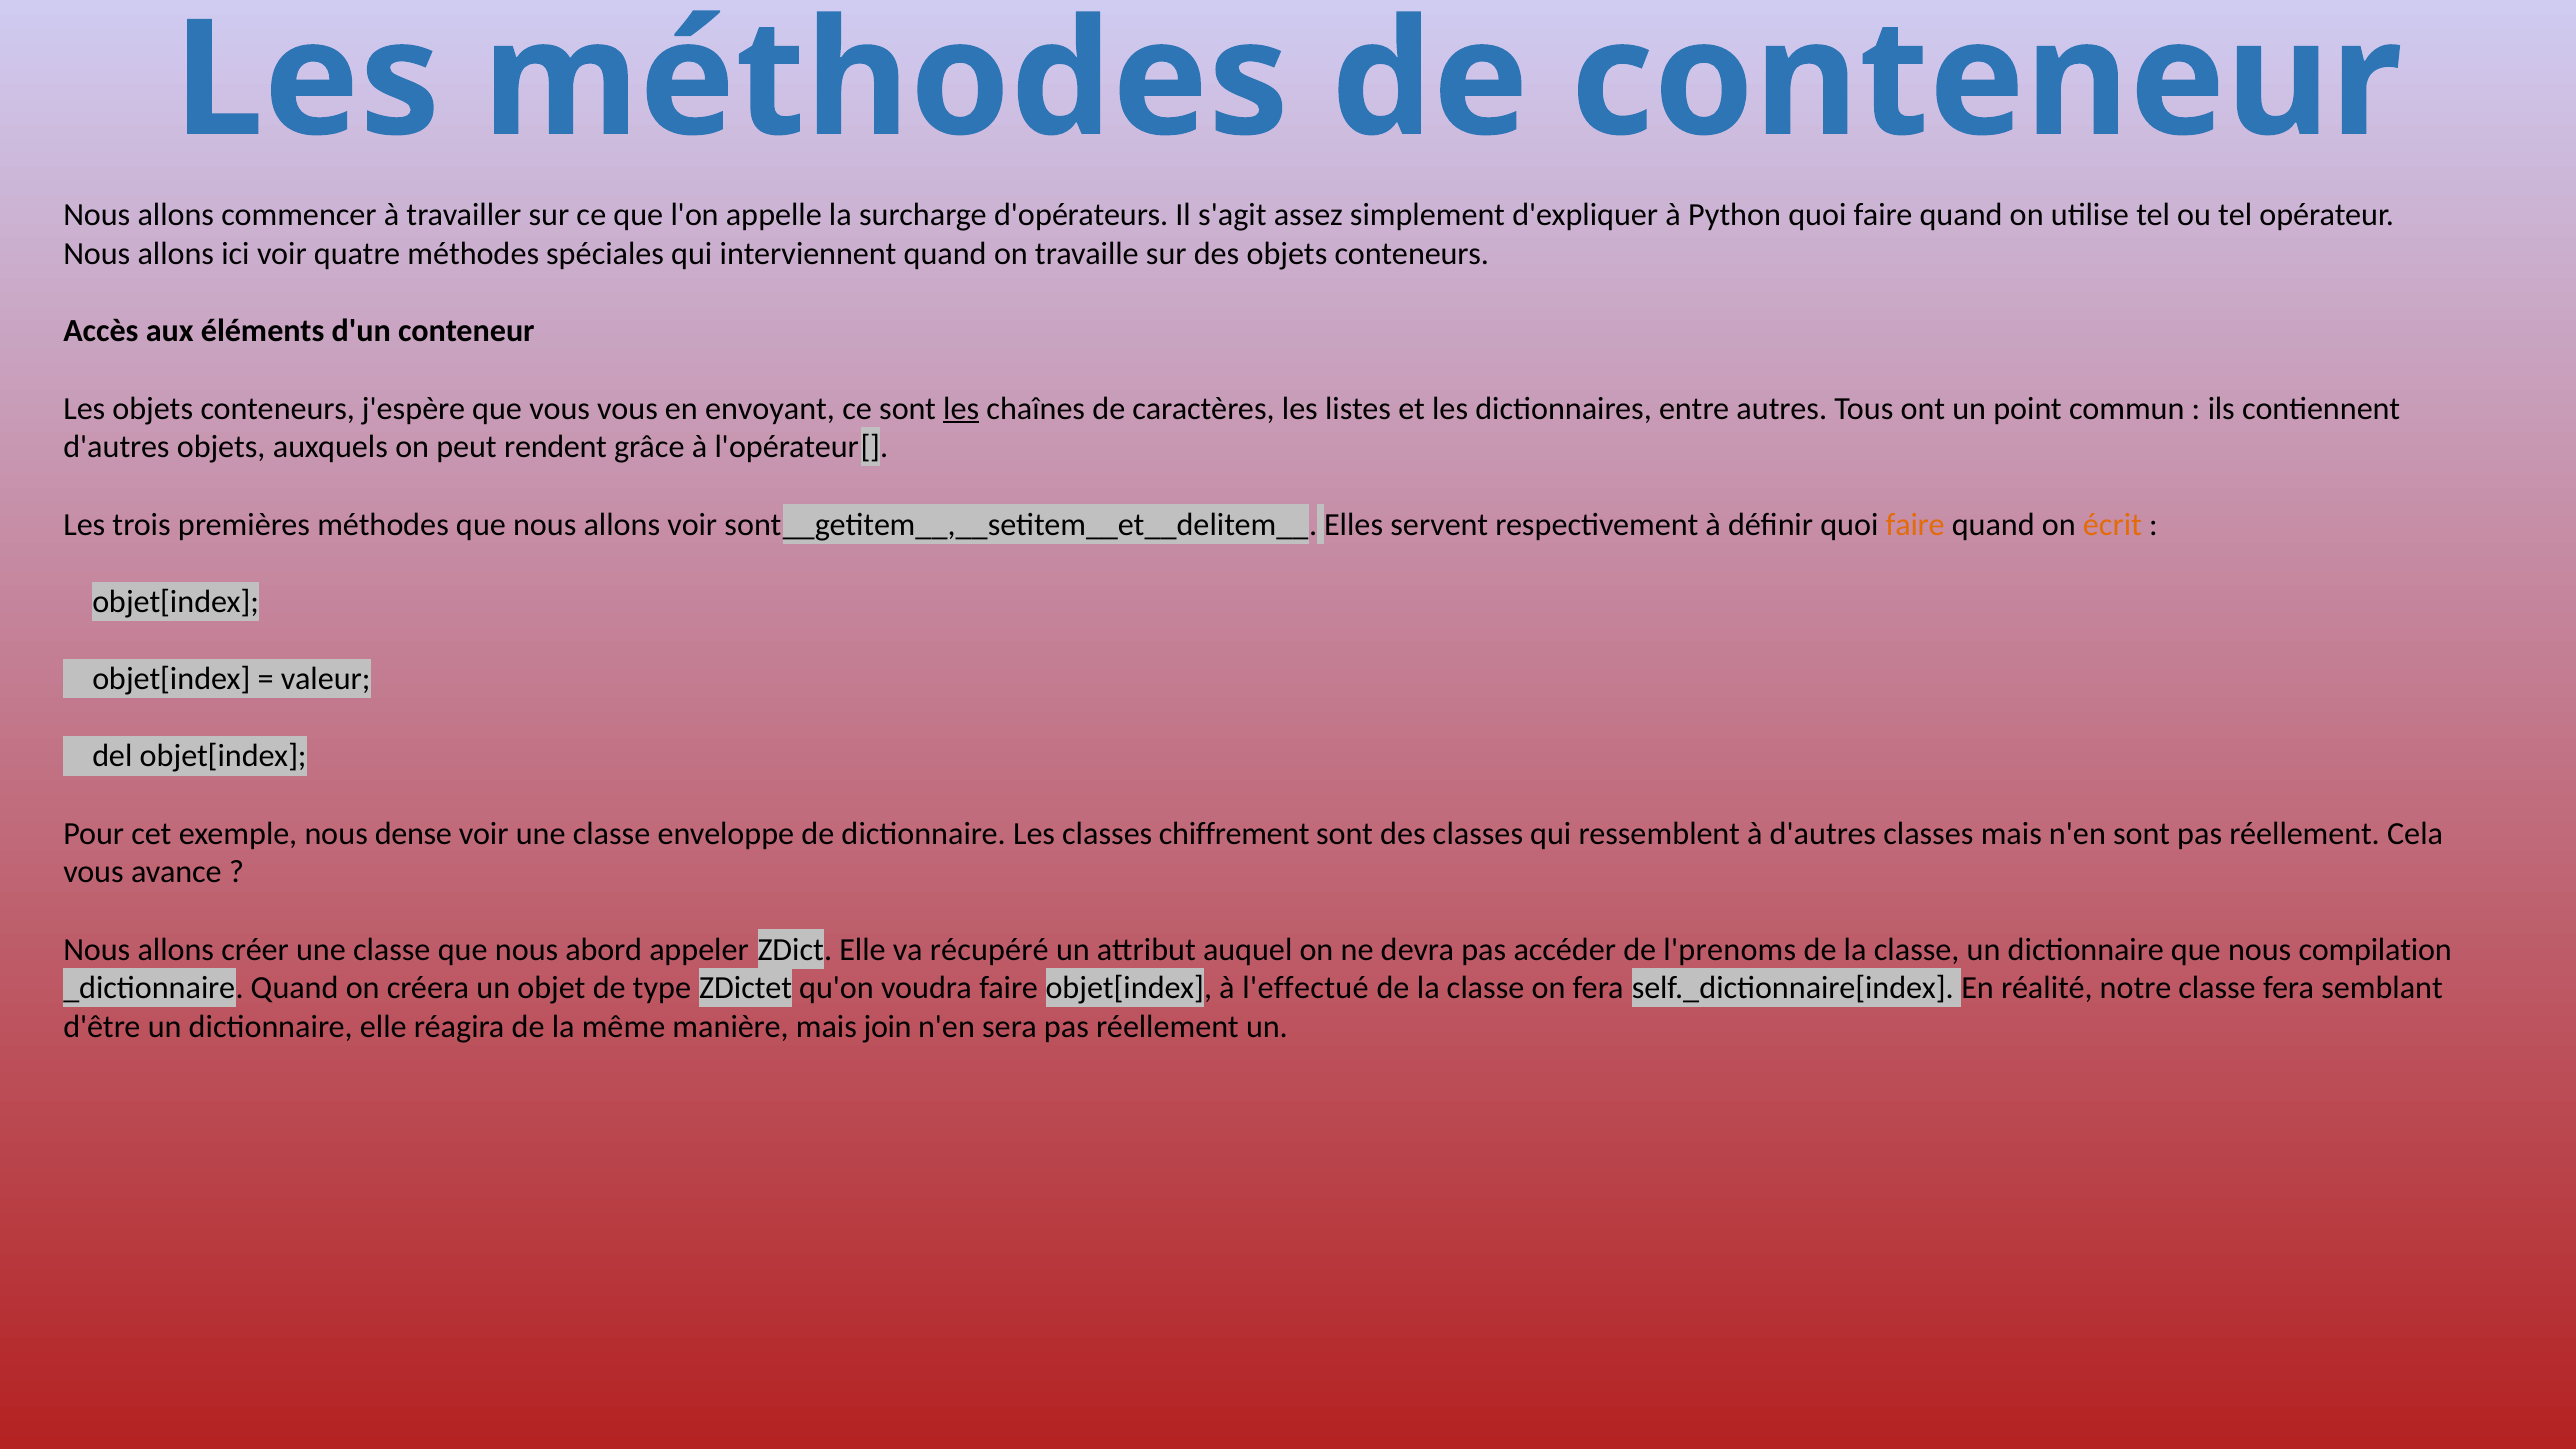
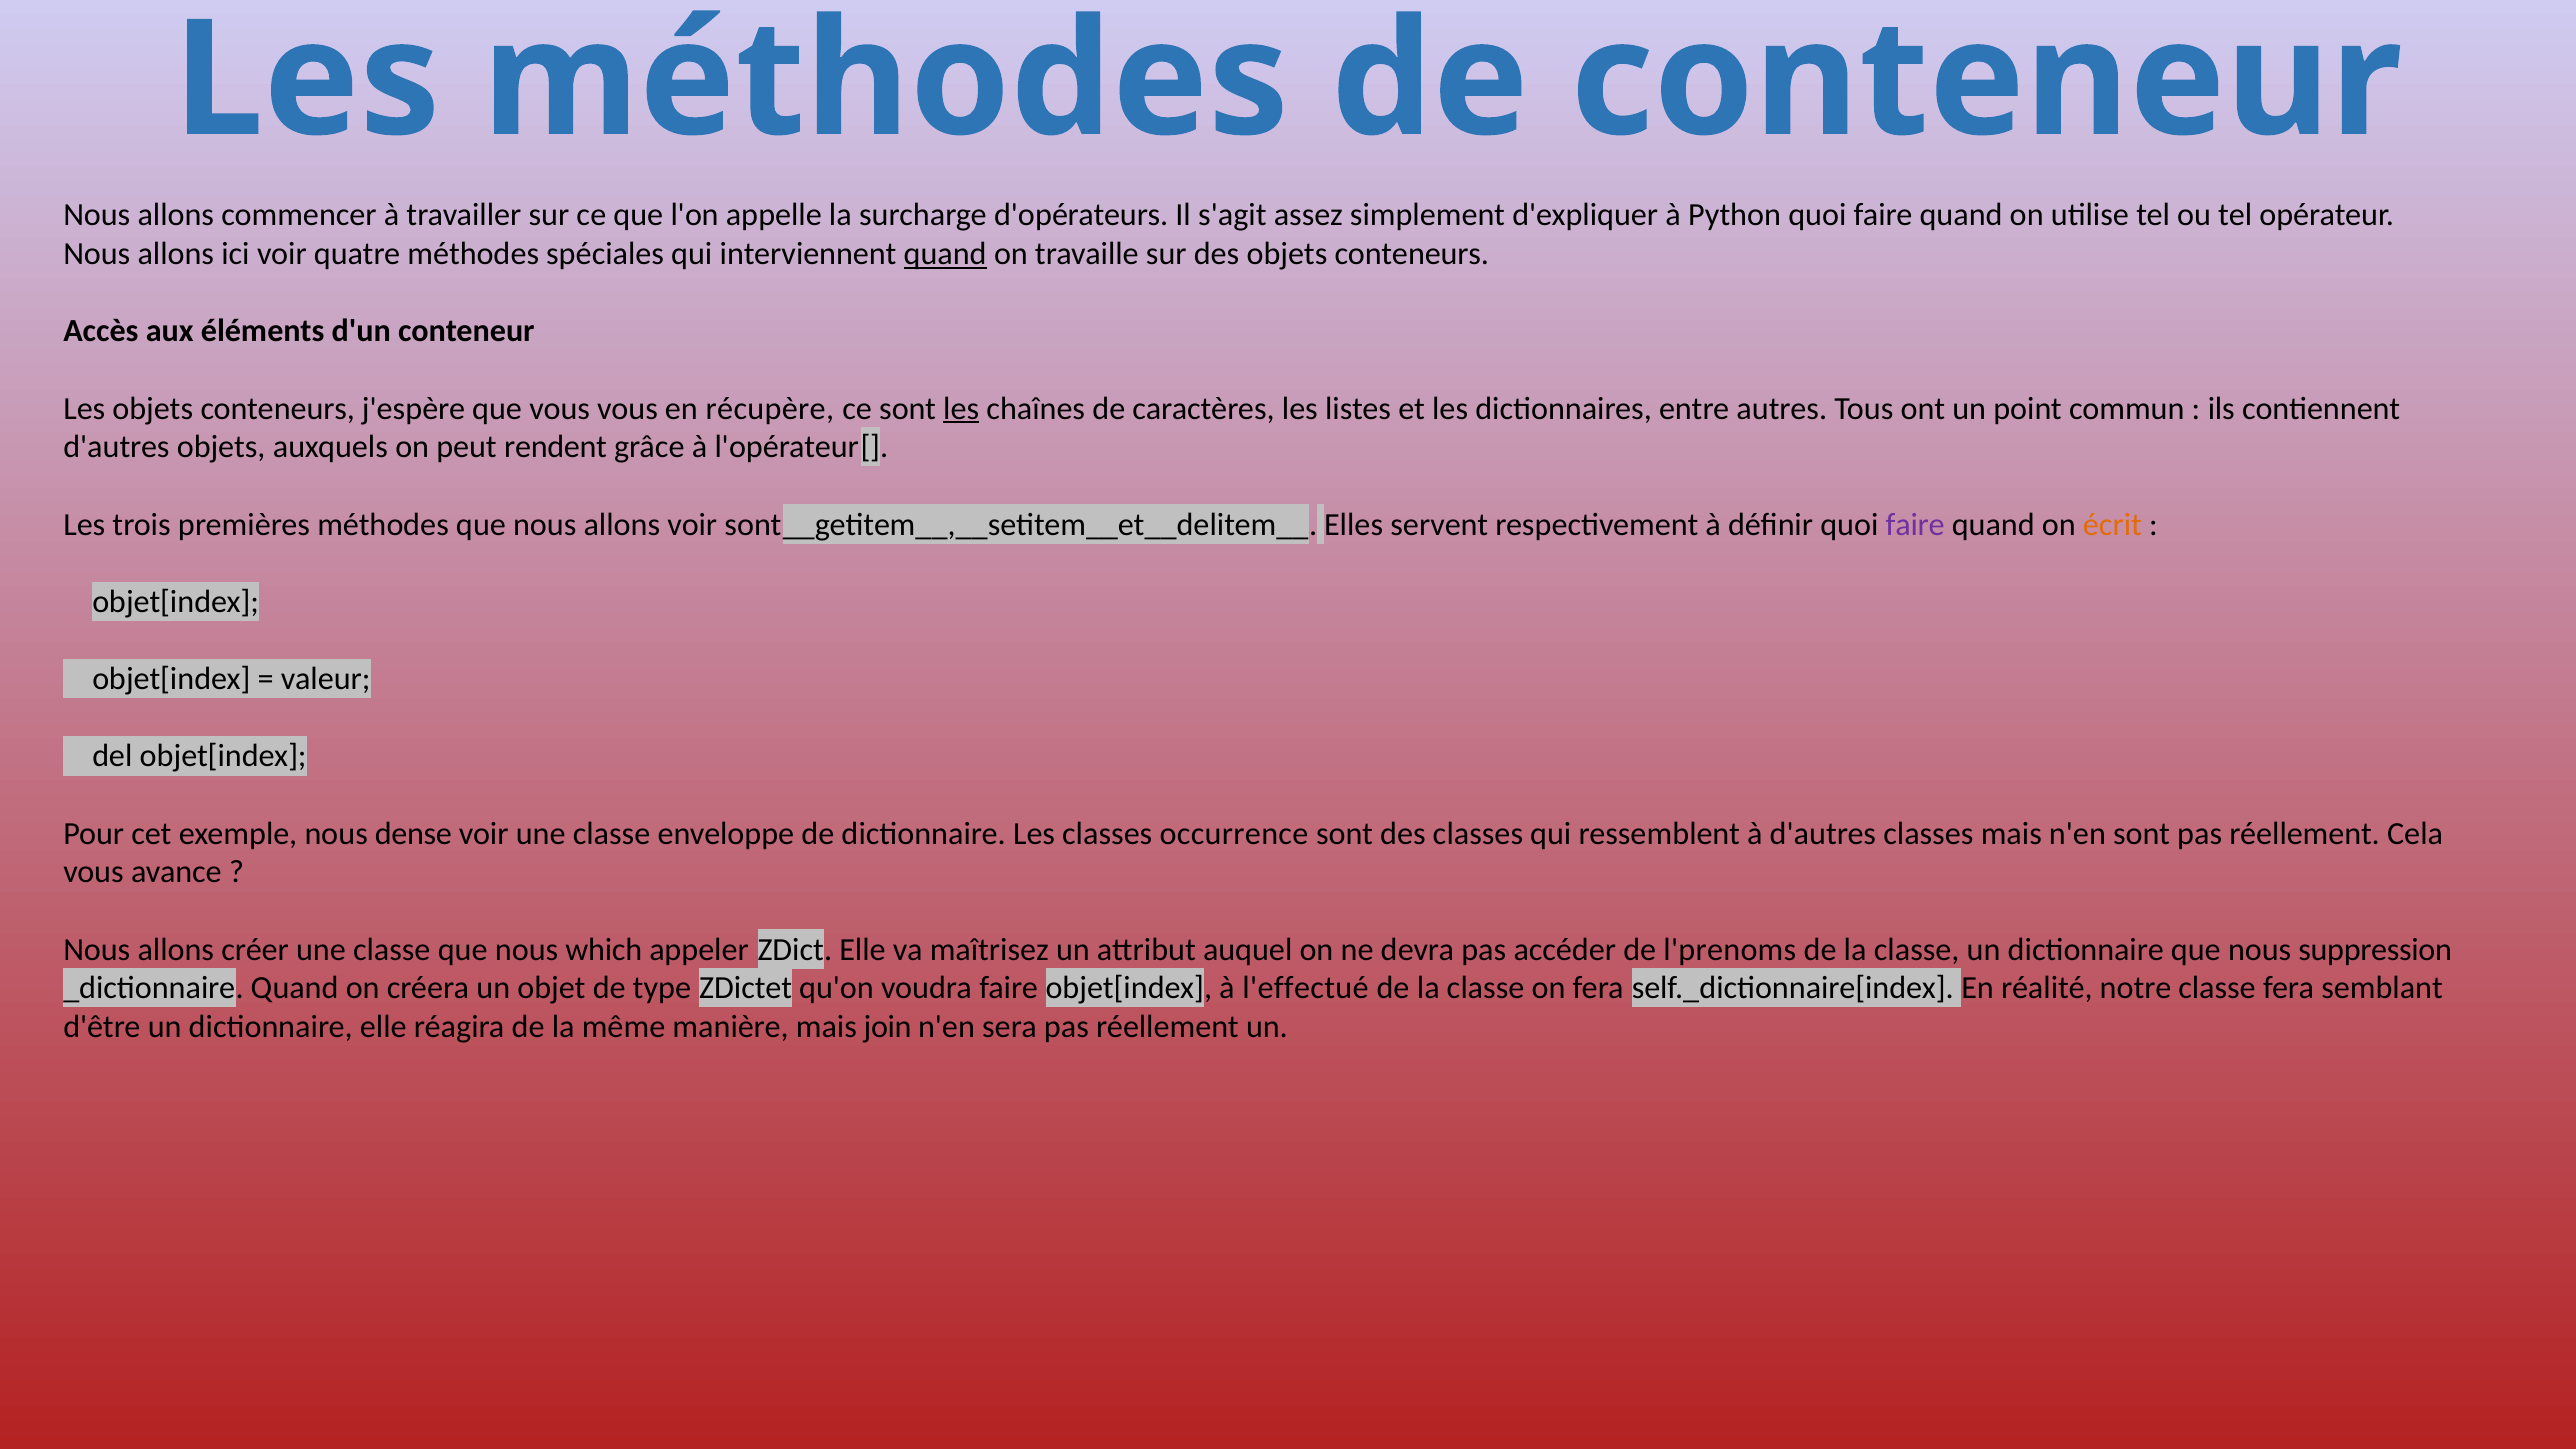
quand underline: none -> present (945, 254)
envoyant: envoyant -> récupère (770, 408)
faire colour: orange -> purple (1915, 524)
chiffrement: chiffrement -> occurrence (1234, 834)
abord: abord -> which (604, 949)
récupéré: récupéré -> maîtrisez (989, 949)
compilation: compilation -> suppression (2375, 949)
